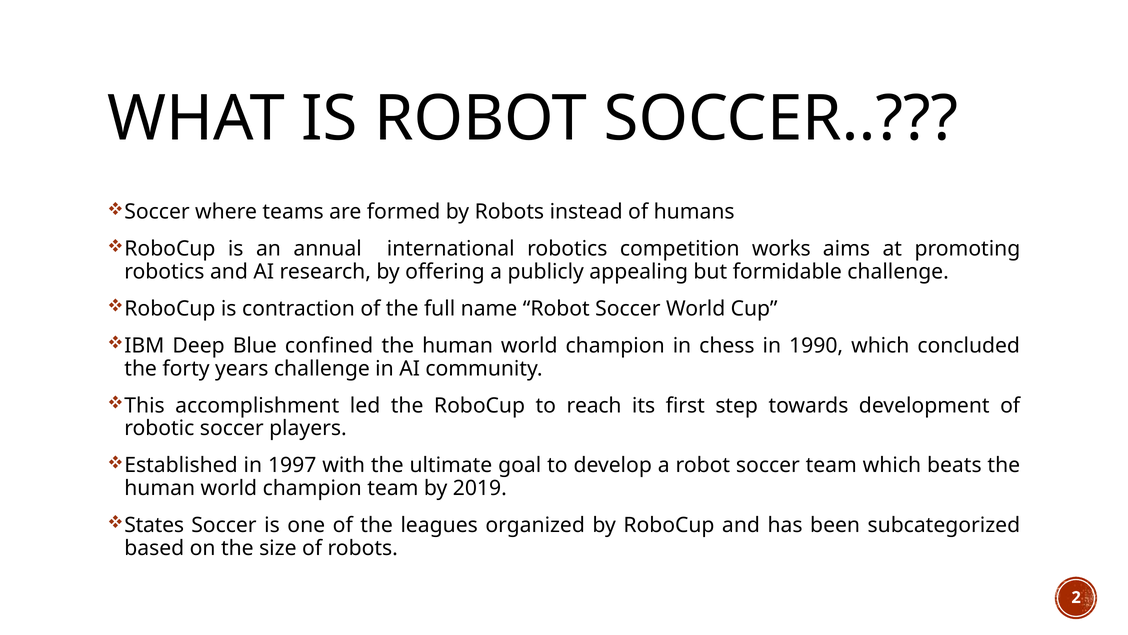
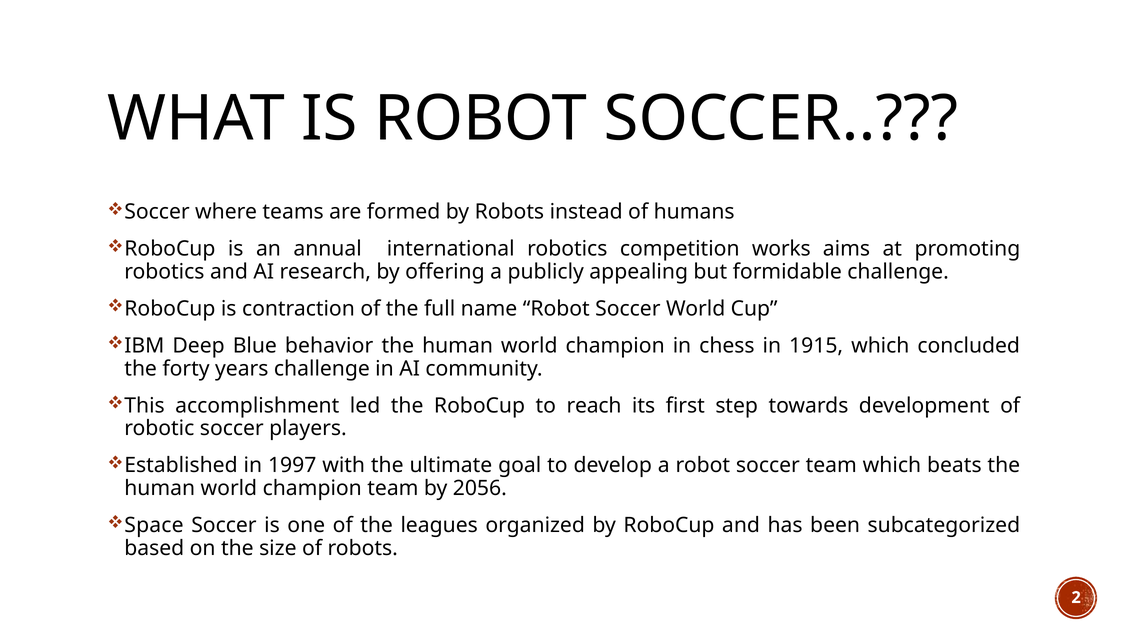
confined: confined -> behavior (329, 345)
1990: 1990 -> 1915 (816, 345)
2019: 2019 -> 2056 (480, 488)
States: States -> Space (154, 525)
